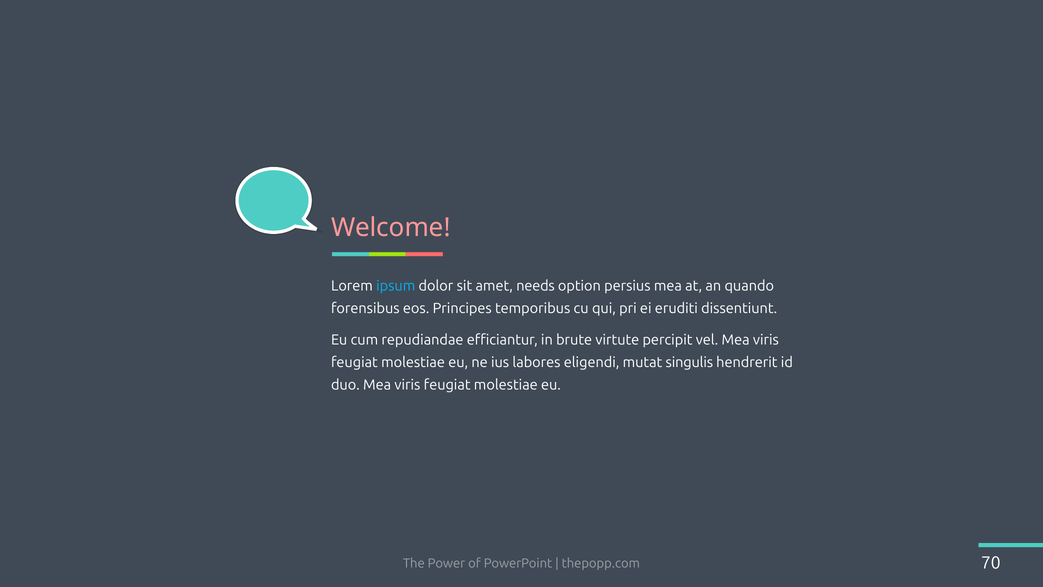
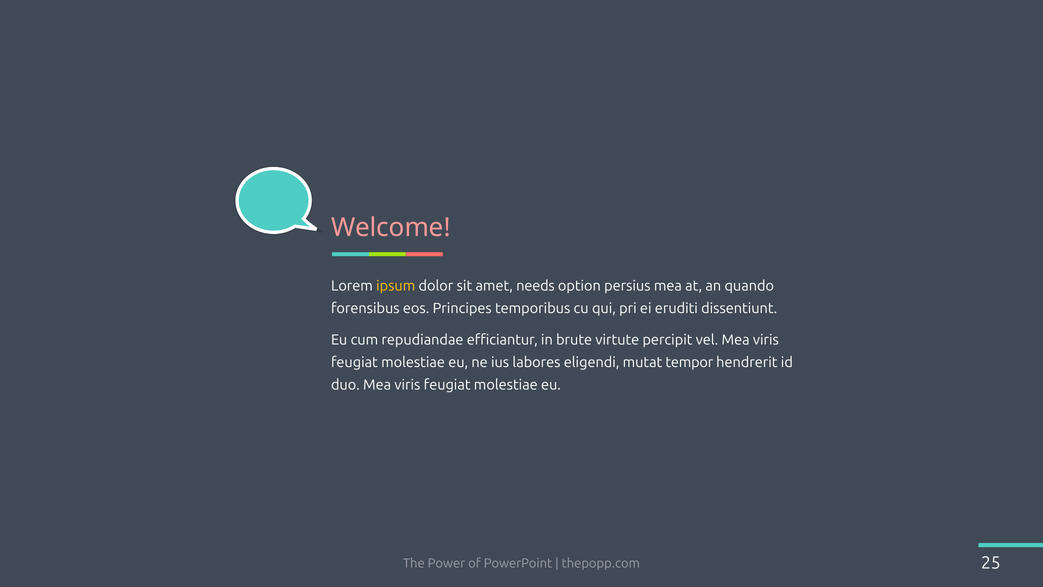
ipsum colour: light blue -> yellow (396, 286)
singulis: singulis -> tempor (689, 362)
70: 70 -> 25 (991, 563)
